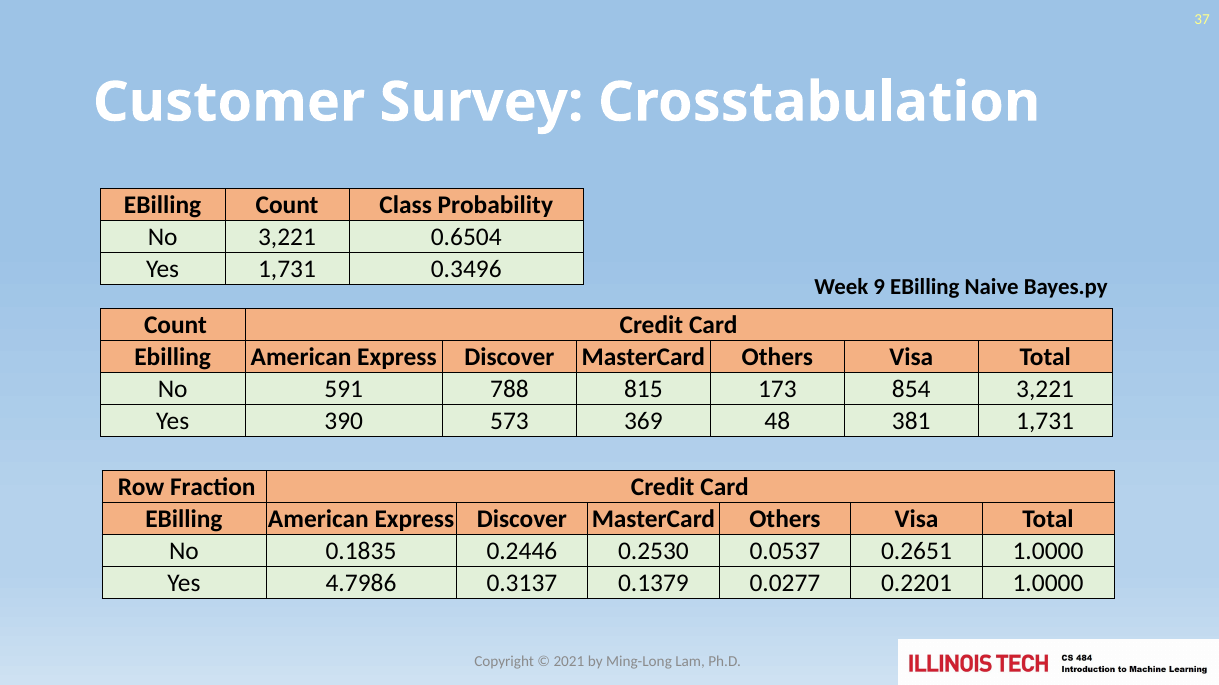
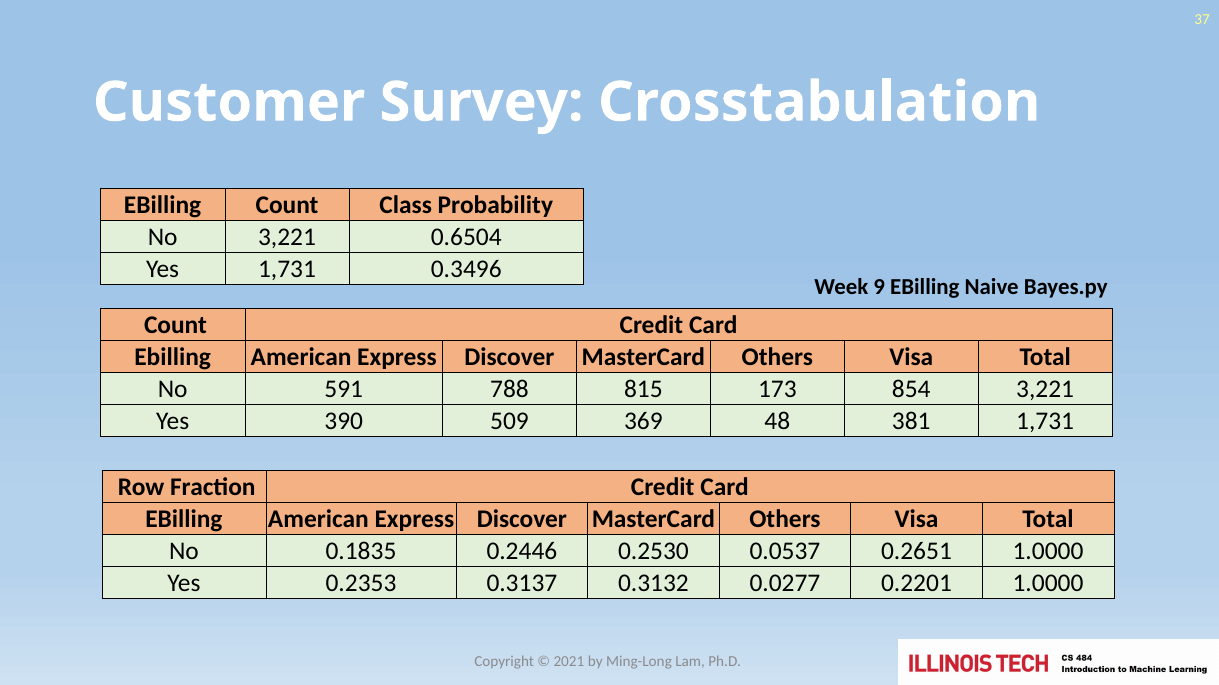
573: 573 -> 509 (509, 422)
4.7986: 4.7986 -> 0.2353 (361, 584)
0.1379: 0.1379 -> 0.3132 (653, 584)
